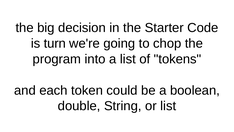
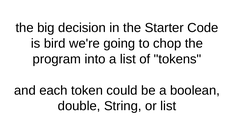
turn: turn -> bird (55, 43)
